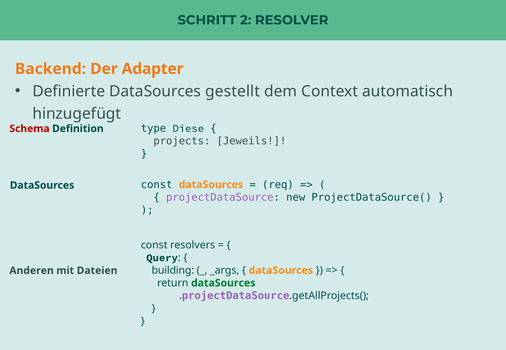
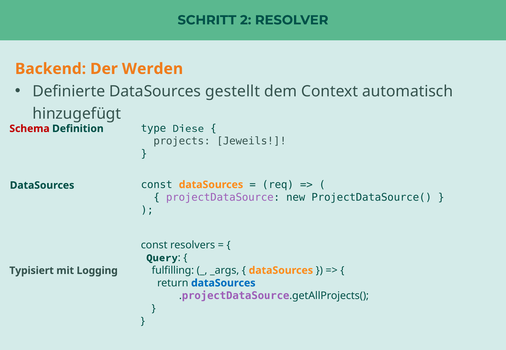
Adapter: Adapter -> Werden (152, 69)
building: building -> fulfilling (173, 271)
Anderen: Anderen -> Typisiert (32, 271)
Dateien: Dateien -> Logging (97, 271)
dataSources colour: green -> blue (223, 283)
